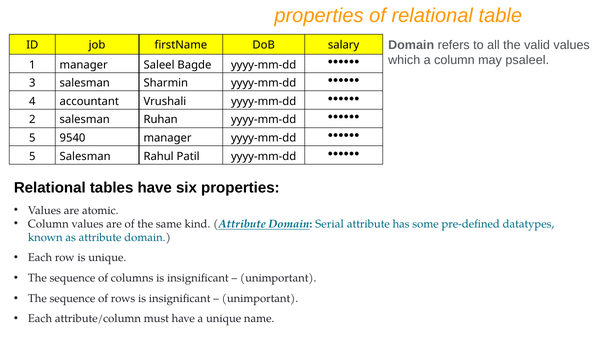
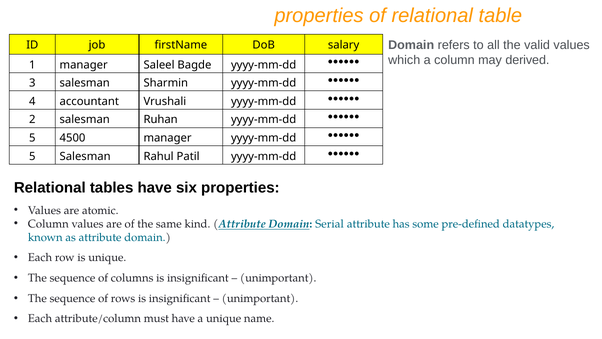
psaleel: psaleel -> derived (527, 60)
9540: 9540 -> 4500 (73, 138)
